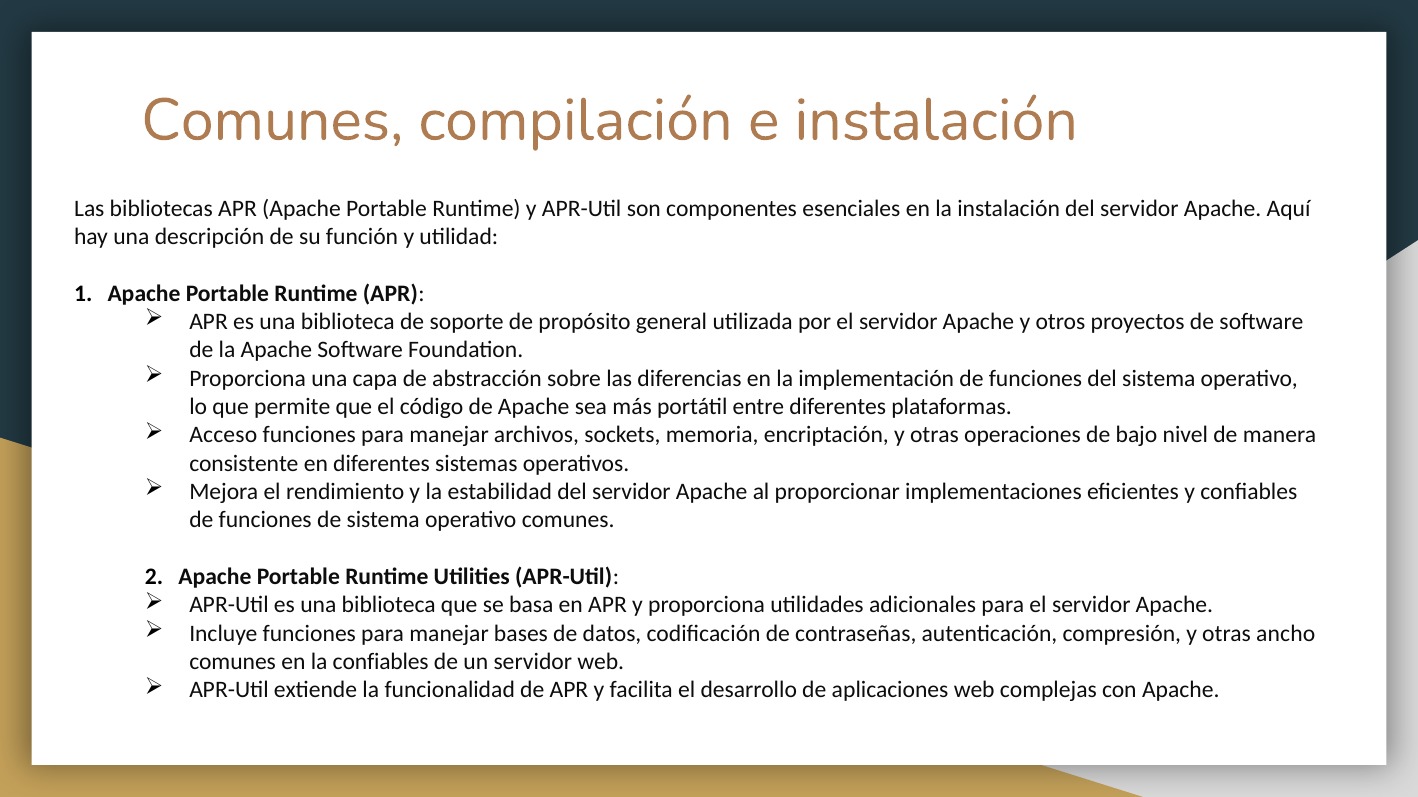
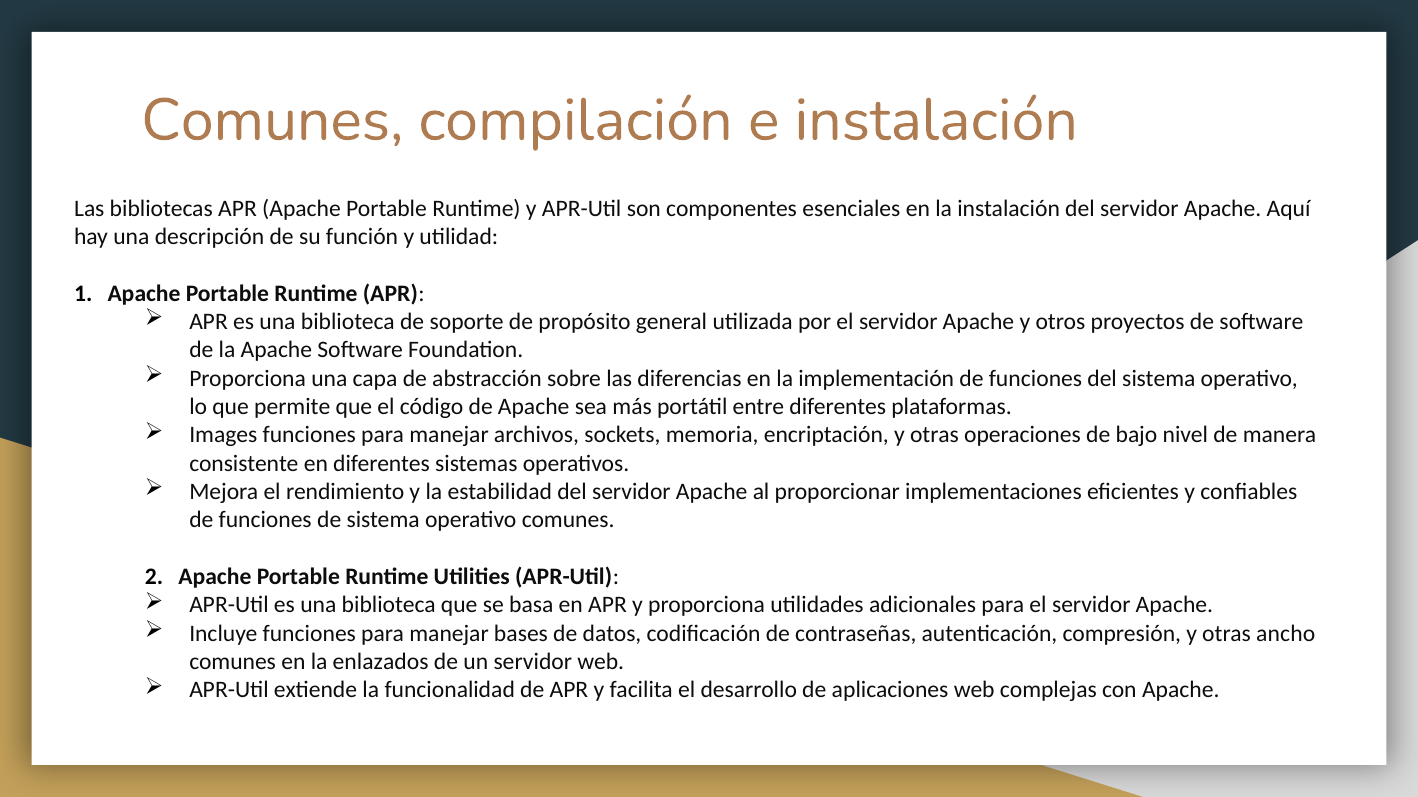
Acceso: Acceso -> Images (223, 435)
la confiables: confiables -> enlazados (381, 662)
